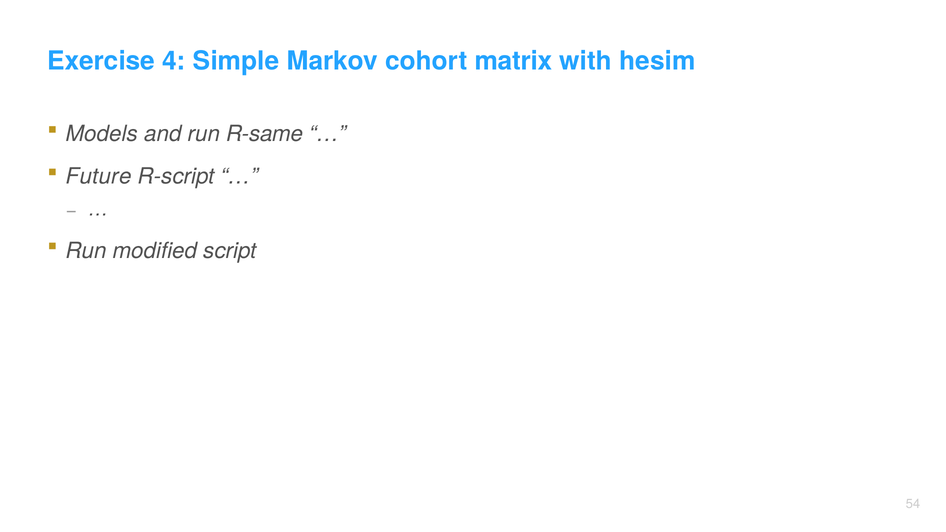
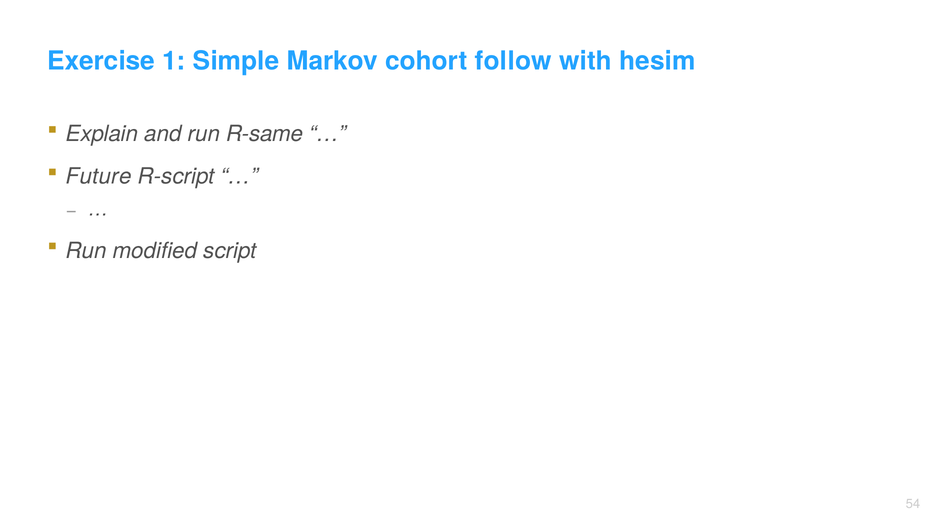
4: 4 -> 1 (174, 61)
matrix: matrix -> follow (513, 61)
Models: Models -> Explain (102, 134)
